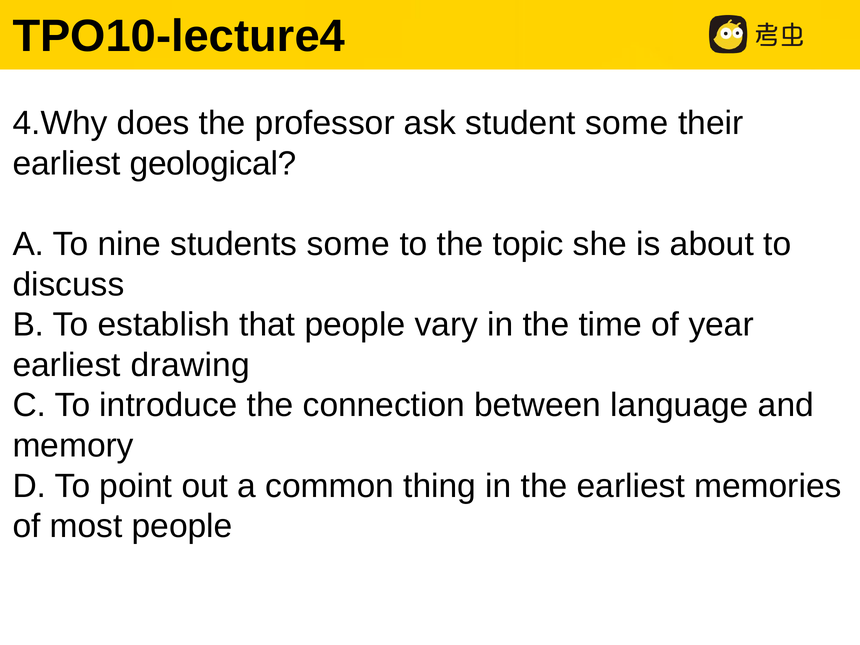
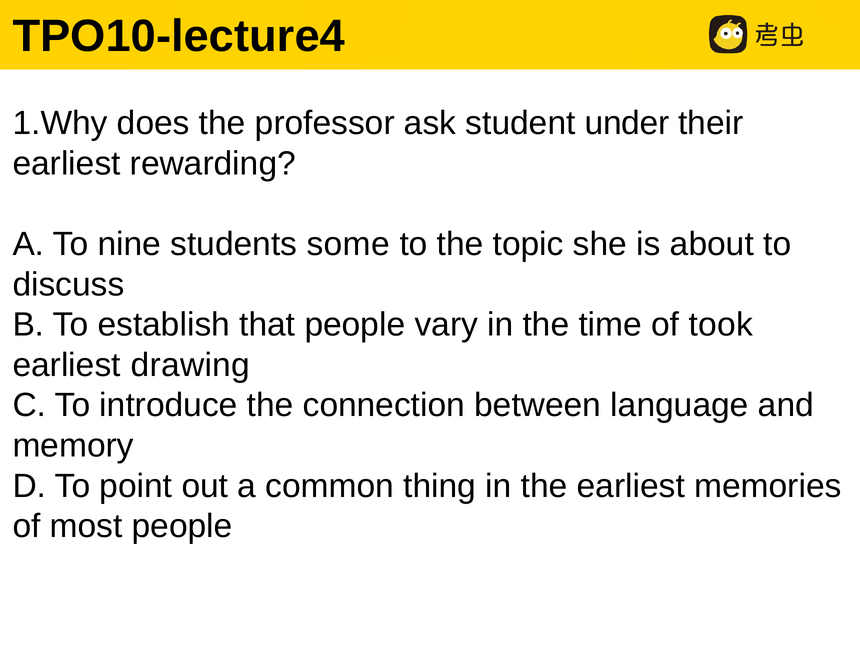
4.Why: 4.Why -> 1.Why (60, 123)
student some: some -> under (627, 123)
geological: geological -> rewarding (213, 164)
year: year -> took (721, 325)
